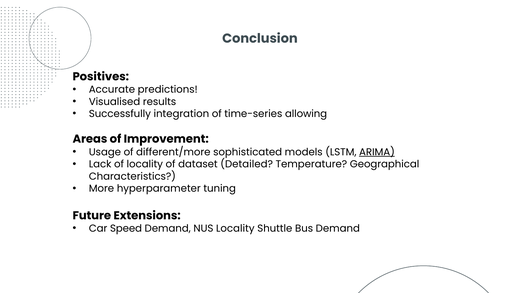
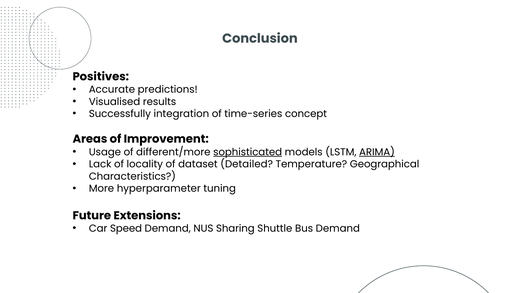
allowing: allowing -> concept (306, 114)
sophisticated underline: none -> present (248, 152)
NUS Locality: Locality -> Sharing (235, 228)
